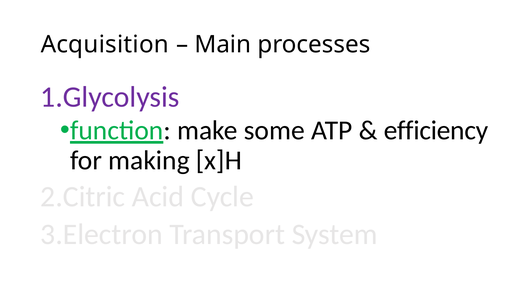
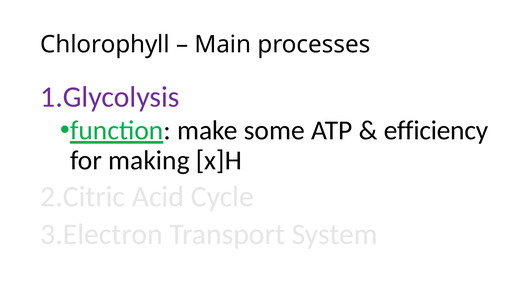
Acquisition: Acquisition -> Chlorophyll (105, 44)
